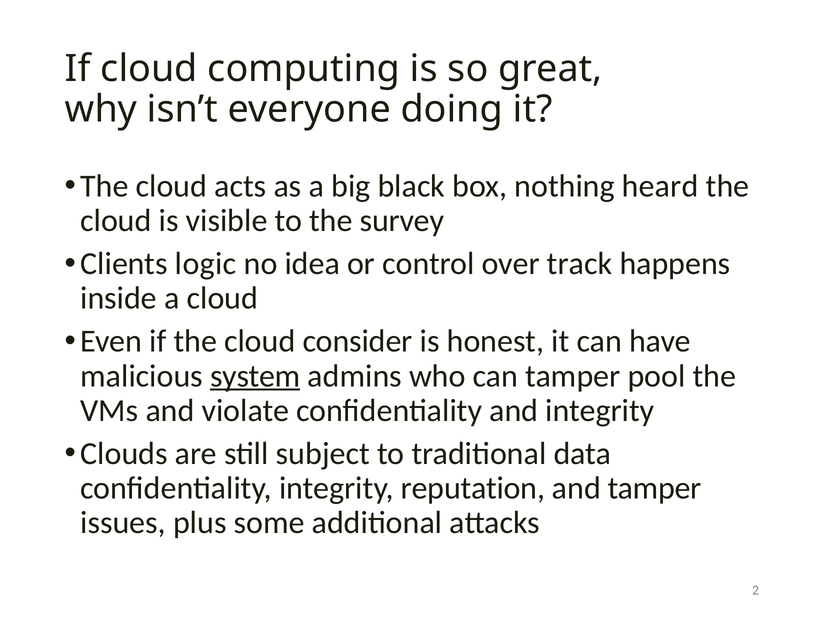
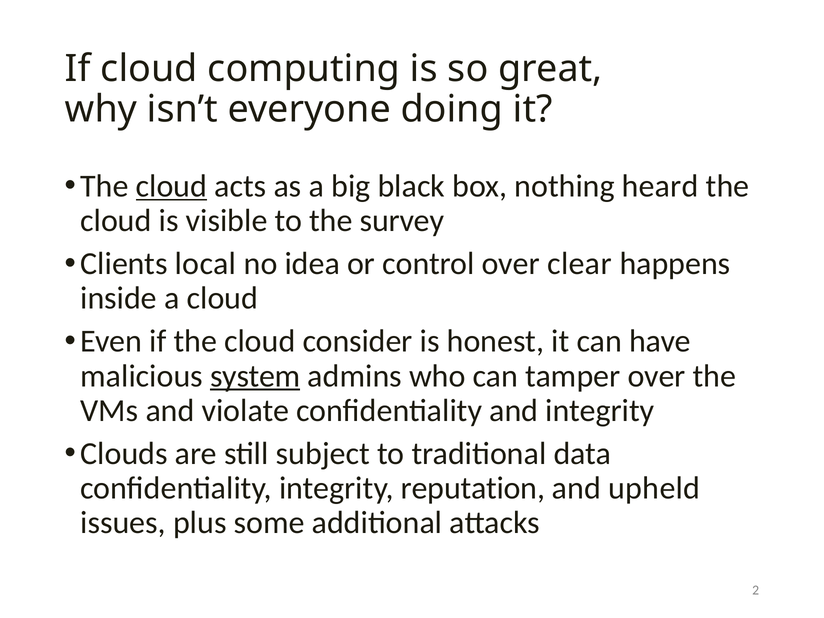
cloud underline: none -> present (171, 186)
logic: logic -> local (206, 264)
track: track -> clear (579, 264)
tamper pool: pool -> over (657, 376)
and tamper: tamper -> upheld (654, 488)
